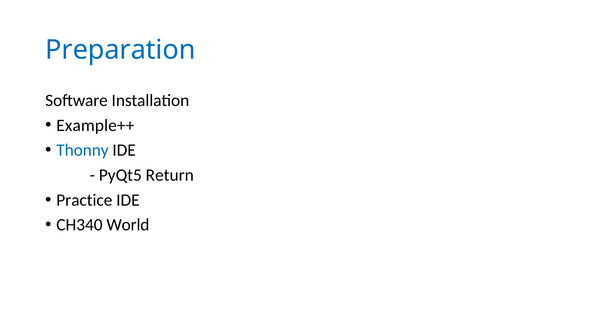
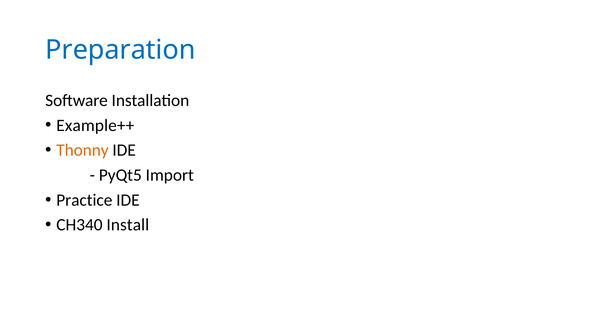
Thonny colour: blue -> orange (82, 150)
Return: Return -> Import (170, 175)
World: World -> Install (128, 225)
